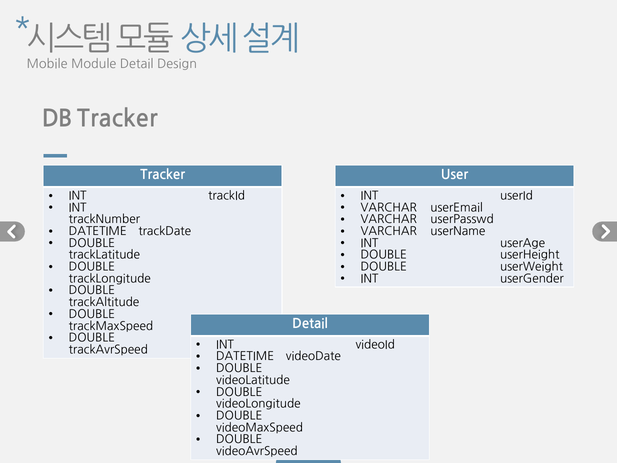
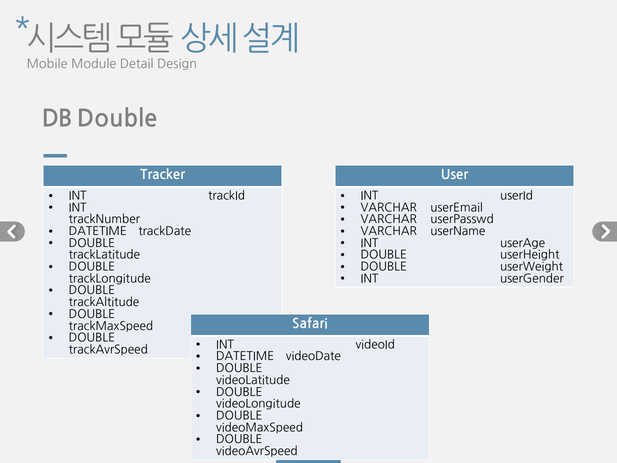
DB Tracker: Tracker -> Double (117, 119)
Detail: Detail -> Safari (310, 323)
